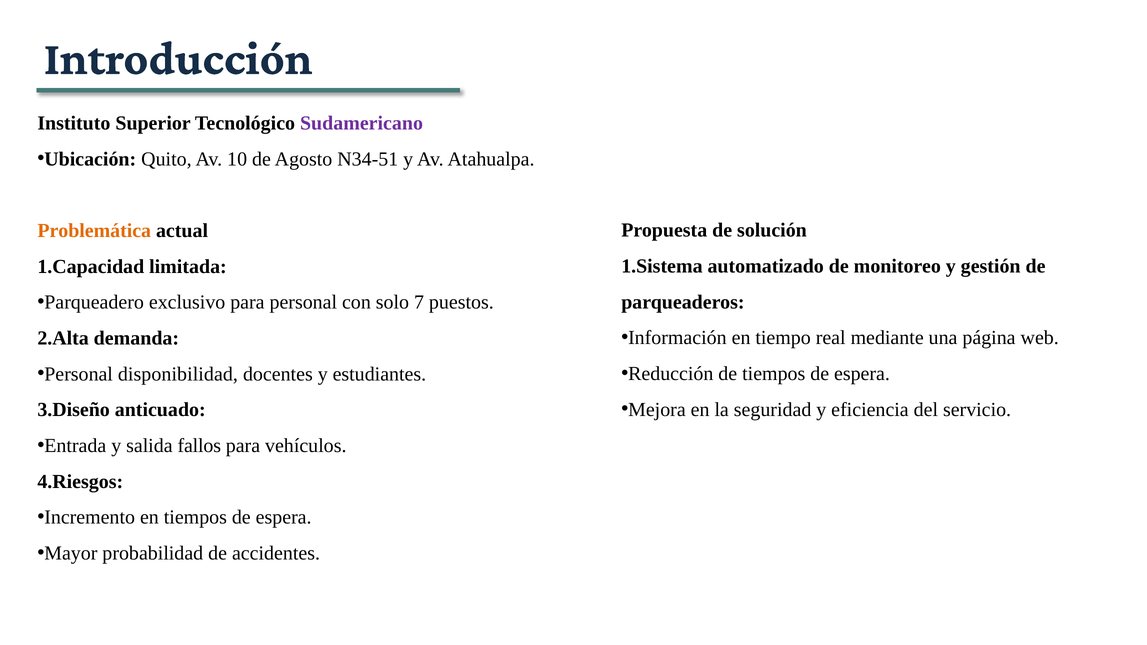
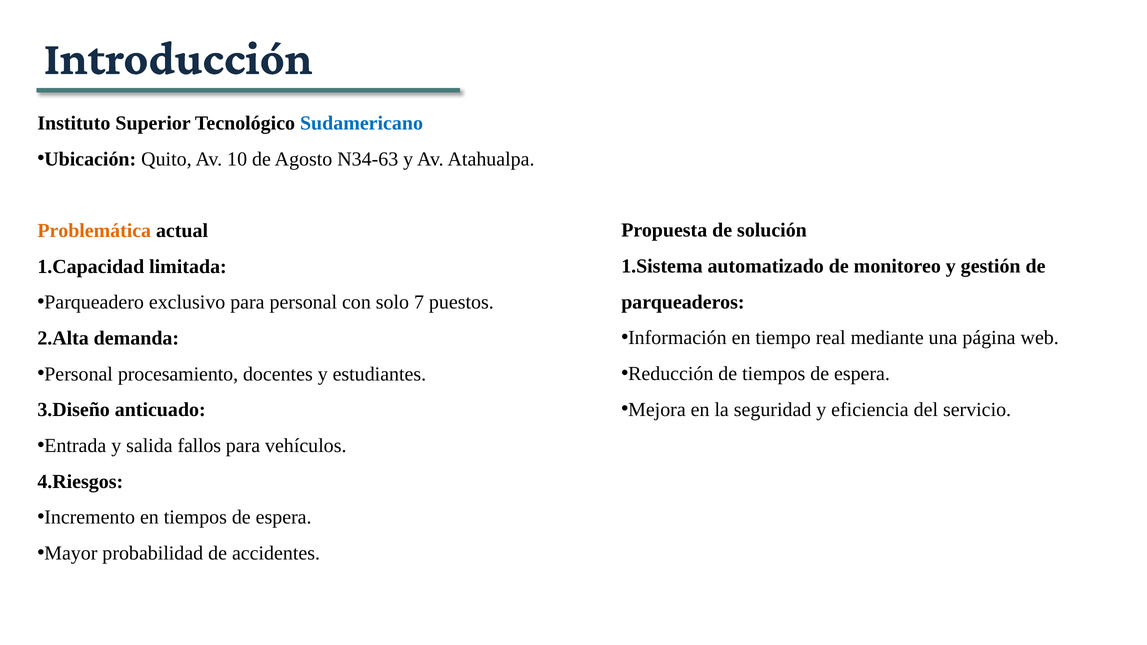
Sudamericano colour: purple -> blue (362, 123)
N34-51: N34-51 -> N34-63 (368, 159)
disponibilidad: disponibilidad -> procesamiento (178, 374)
